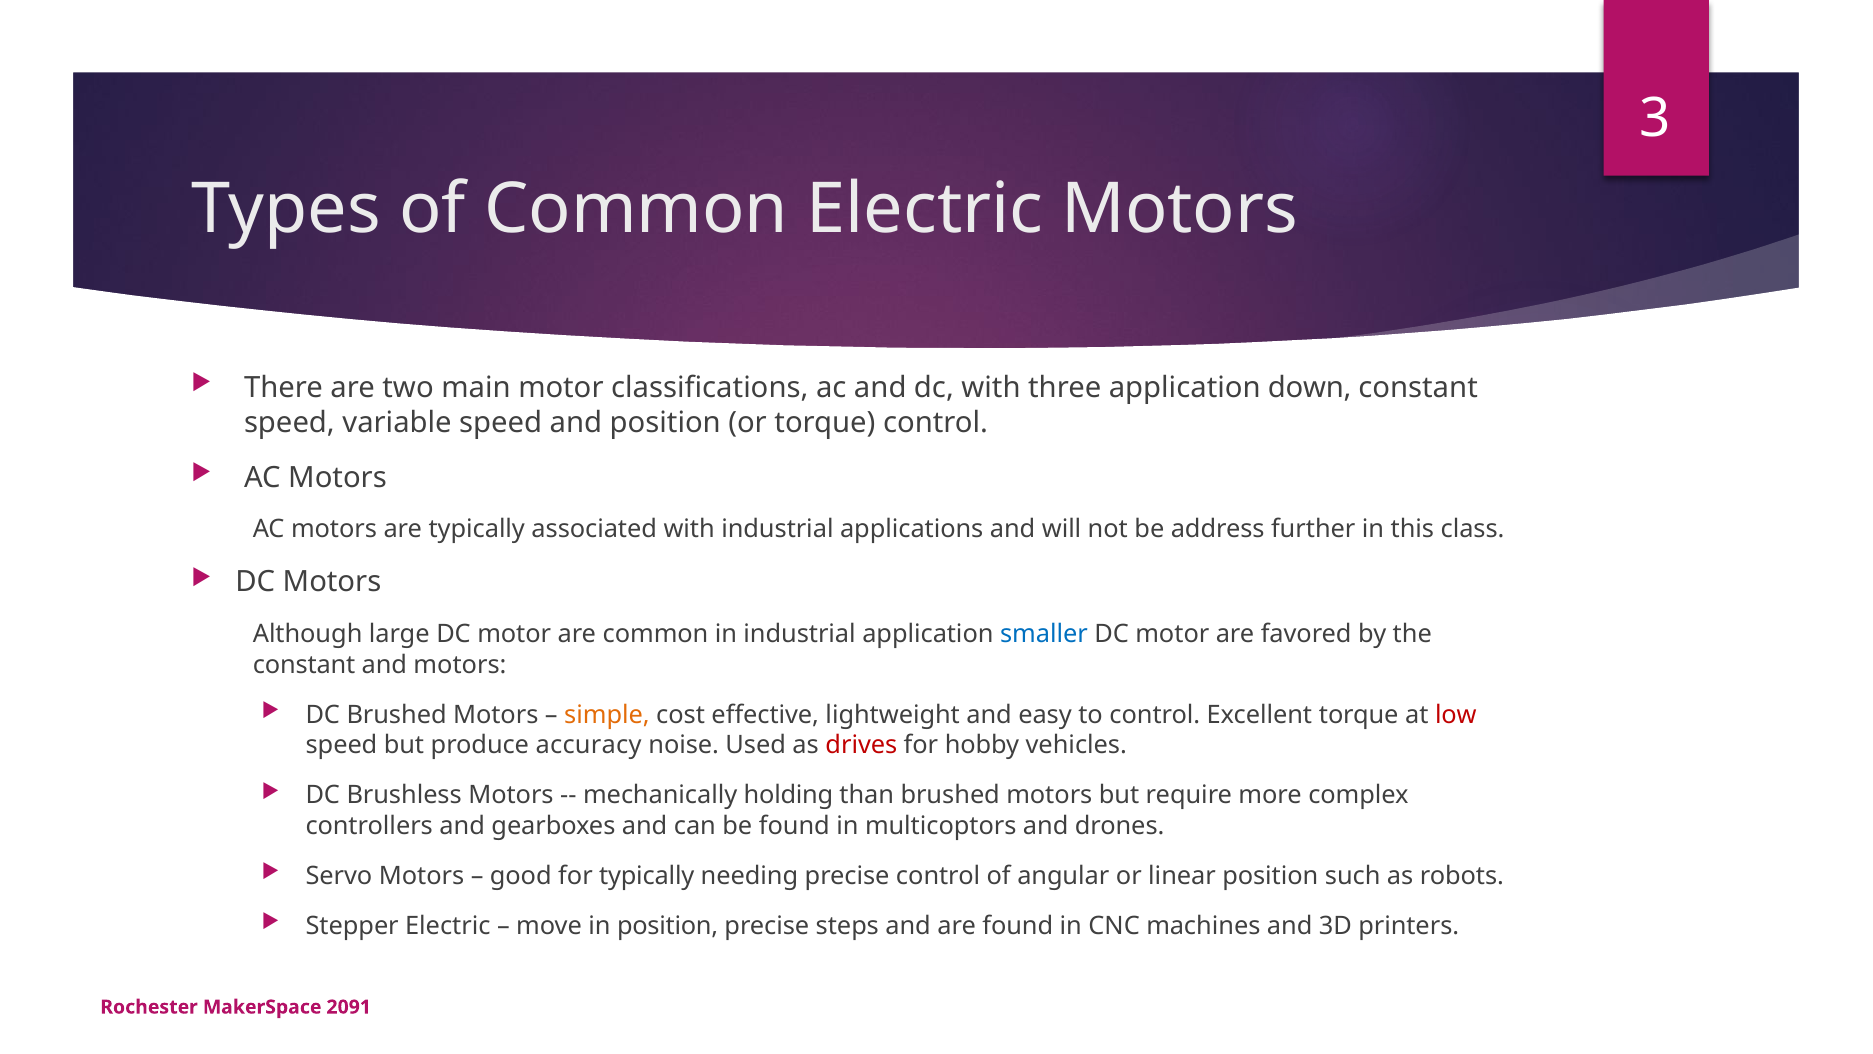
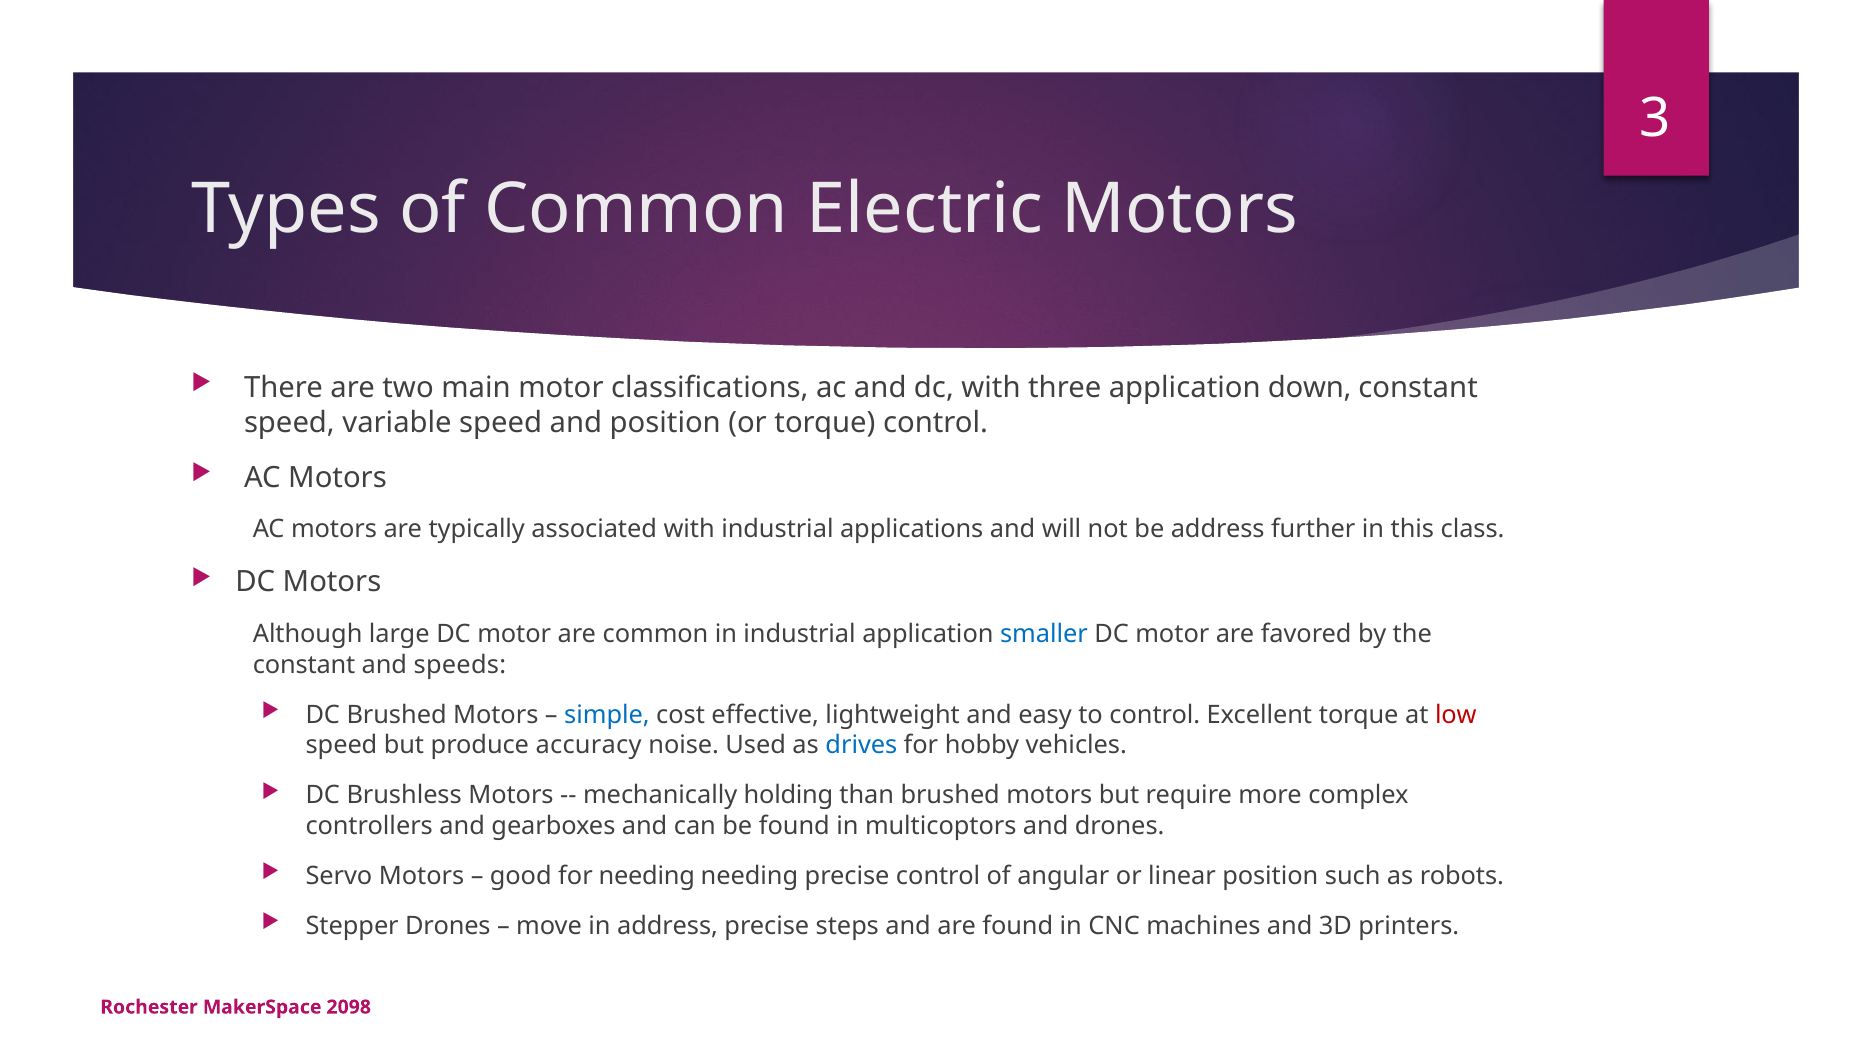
and motors: motors -> speeds (460, 664)
simple colour: orange -> blue (607, 714)
drives colour: red -> blue (861, 745)
for typically: typically -> needing (647, 875)
Stepper Electric: Electric -> Drones (448, 925)
in position: position -> address (668, 925)
2091: 2091 -> 2098 (349, 1007)
